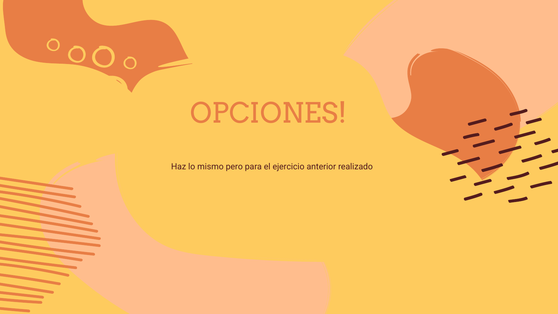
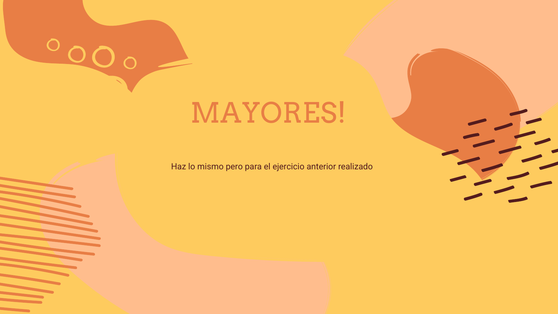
OPCIONES: OPCIONES -> MAYORES (268, 114)
